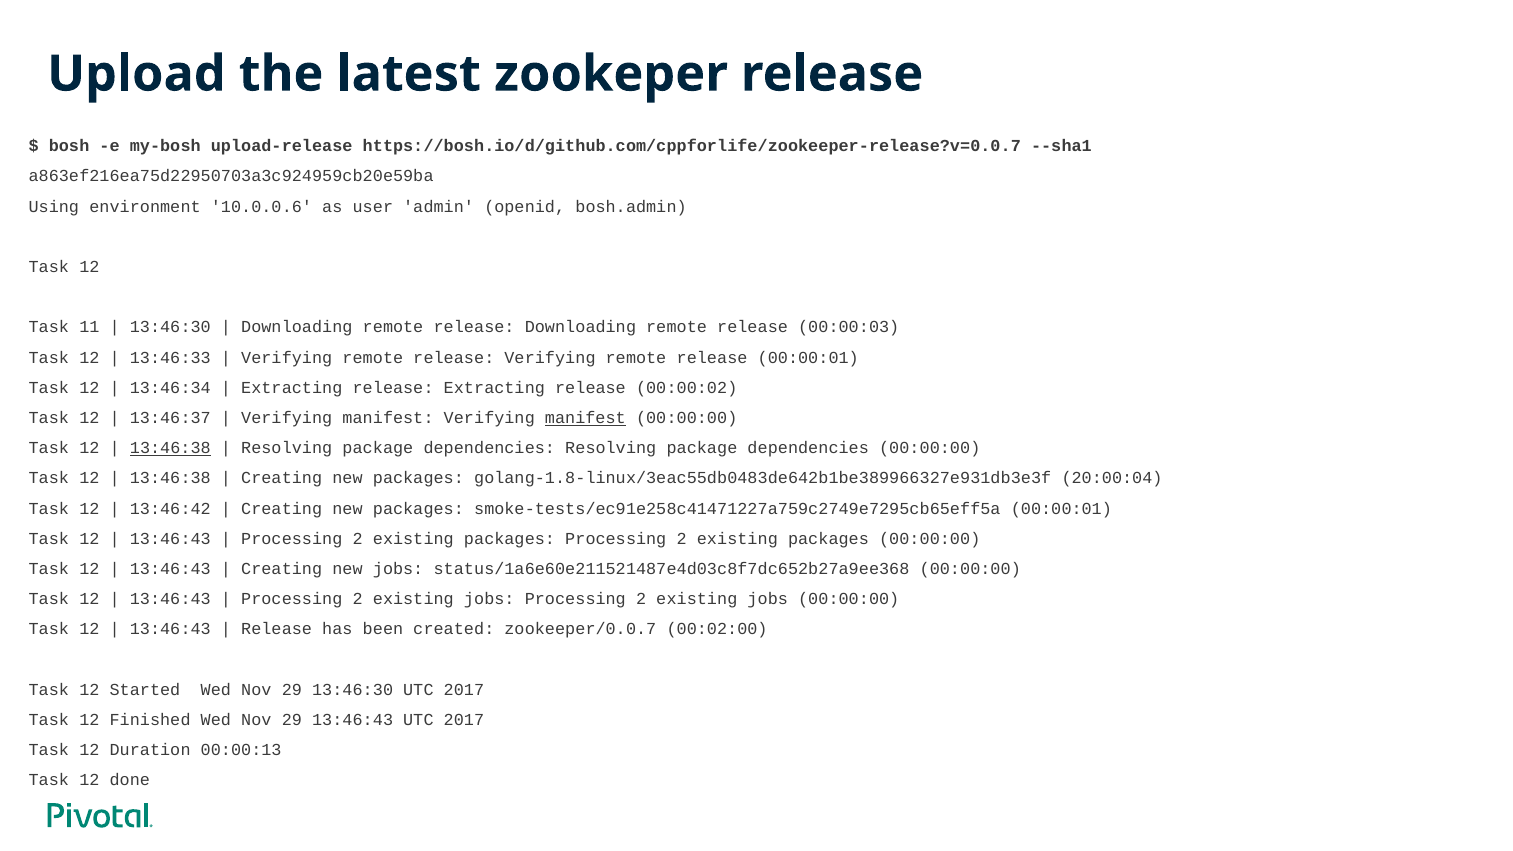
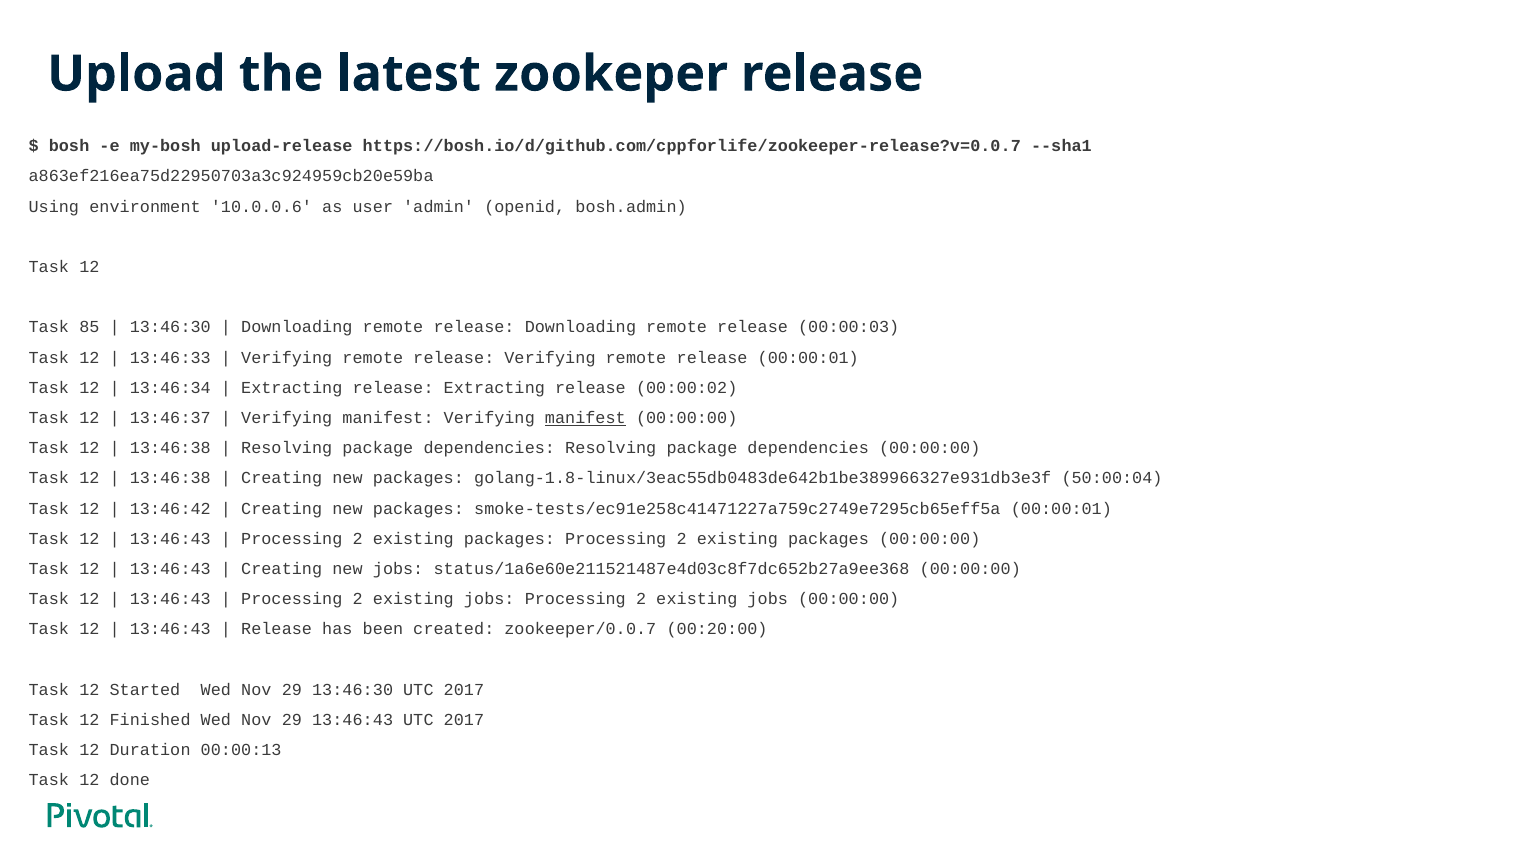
11: 11 -> 85 (89, 327)
13:46:38 underline: present -> none (170, 448)
20:00:04: 20:00:04 -> 50:00:04 (1112, 478)
00:02:00: 00:02:00 -> 00:20:00 (717, 629)
